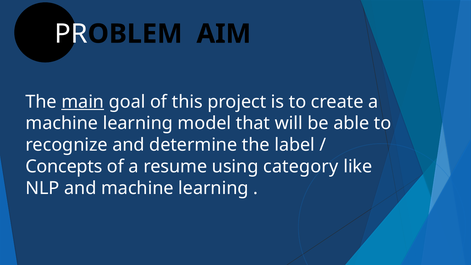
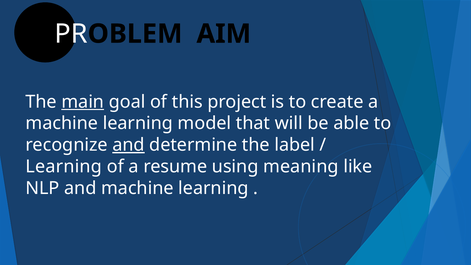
and underline: none -> present (128, 145)
Concepts: Concepts -> Learning (64, 166)
category: category -> meaning (301, 166)
